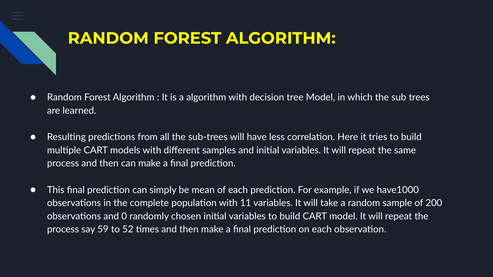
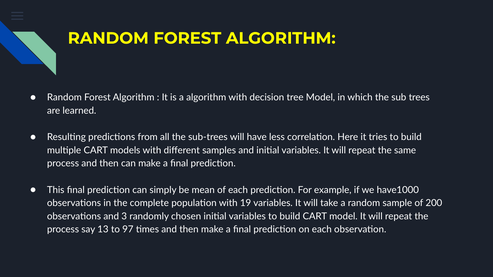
11: 11 -> 19 (246, 203)
0: 0 -> 3 (124, 217)
59: 59 -> 13 (103, 230)
52: 52 -> 97 (128, 230)
